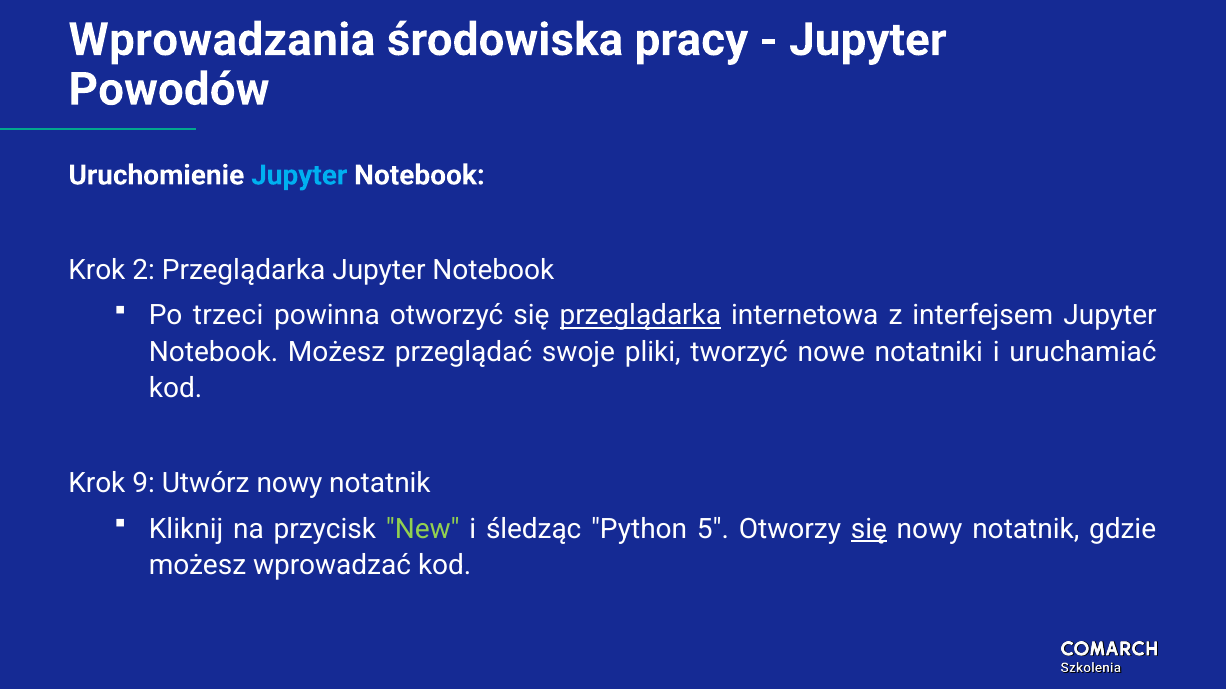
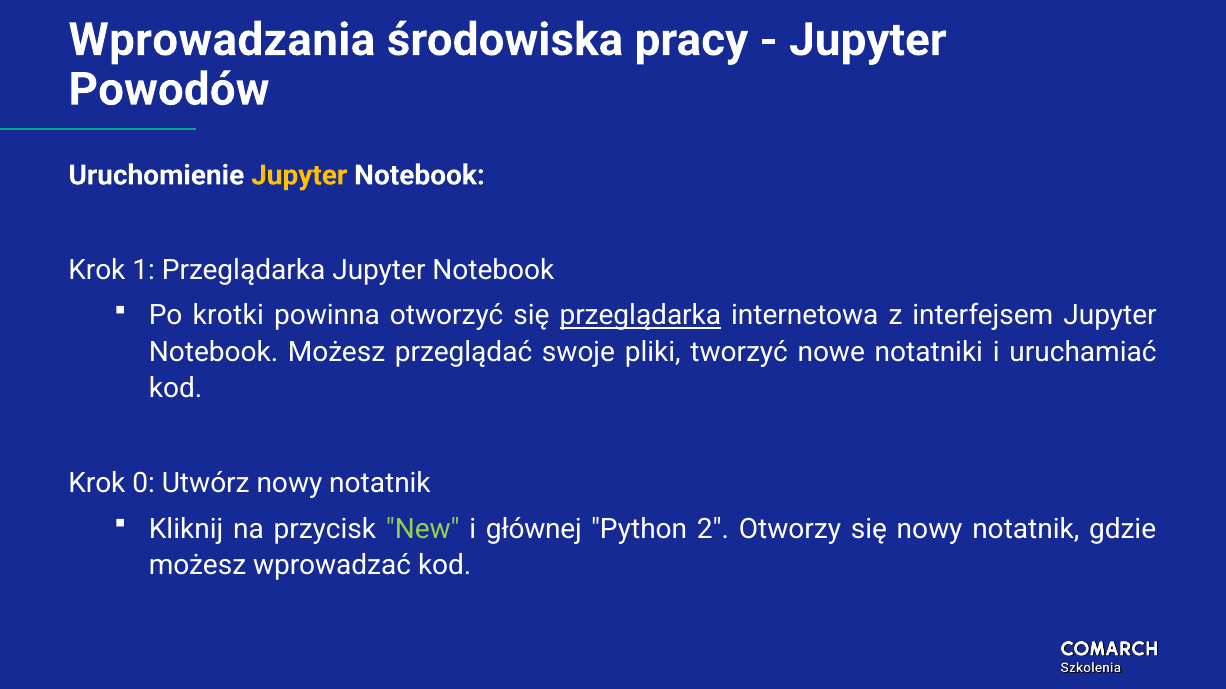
Jupyter colour: light blue -> yellow (299, 175)
2: 2 -> 1 (144, 270)
trzeci: trzeci -> krotki (228, 316)
9: 9 -> 0 (144, 484)
śledząc: śledząc -> głównej (534, 529)
5: 5 -> 2 (713, 529)
się underline: present -> none (869, 529)
